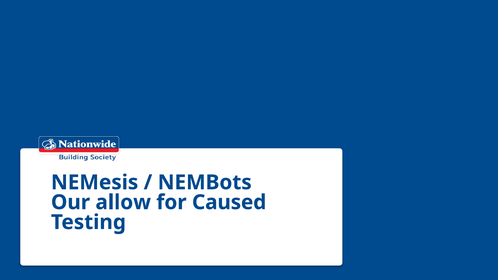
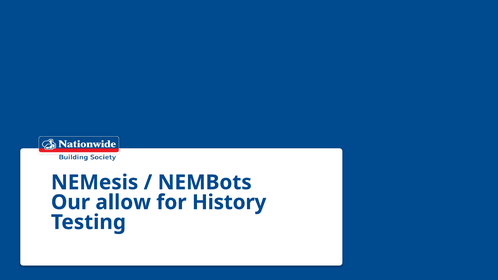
Caused: Caused -> History (229, 202)
